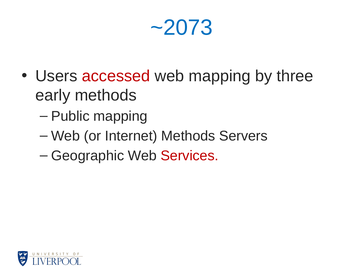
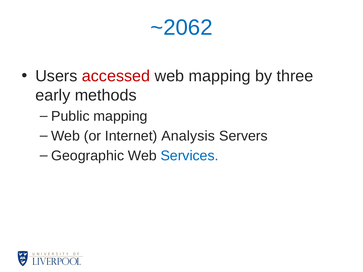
~2073: ~2073 -> ~2062 (181, 28)
Internet Methods: Methods -> Analysis (188, 136)
Services colour: red -> blue (190, 156)
